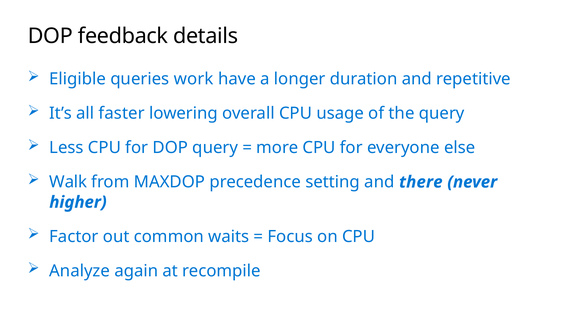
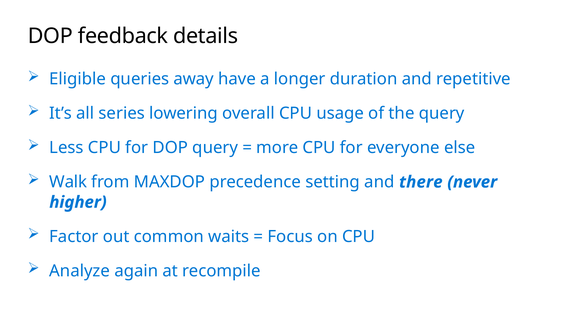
work: work -> away (194, 79)
faster: faster -> series (122, 113)
